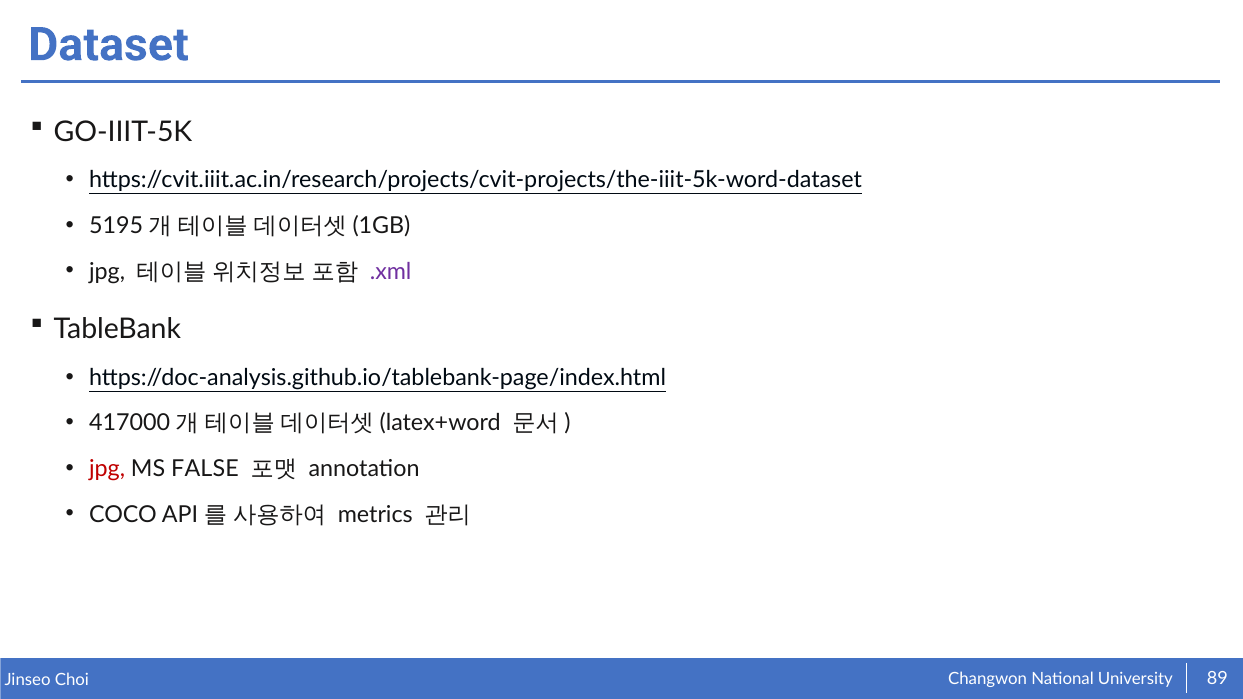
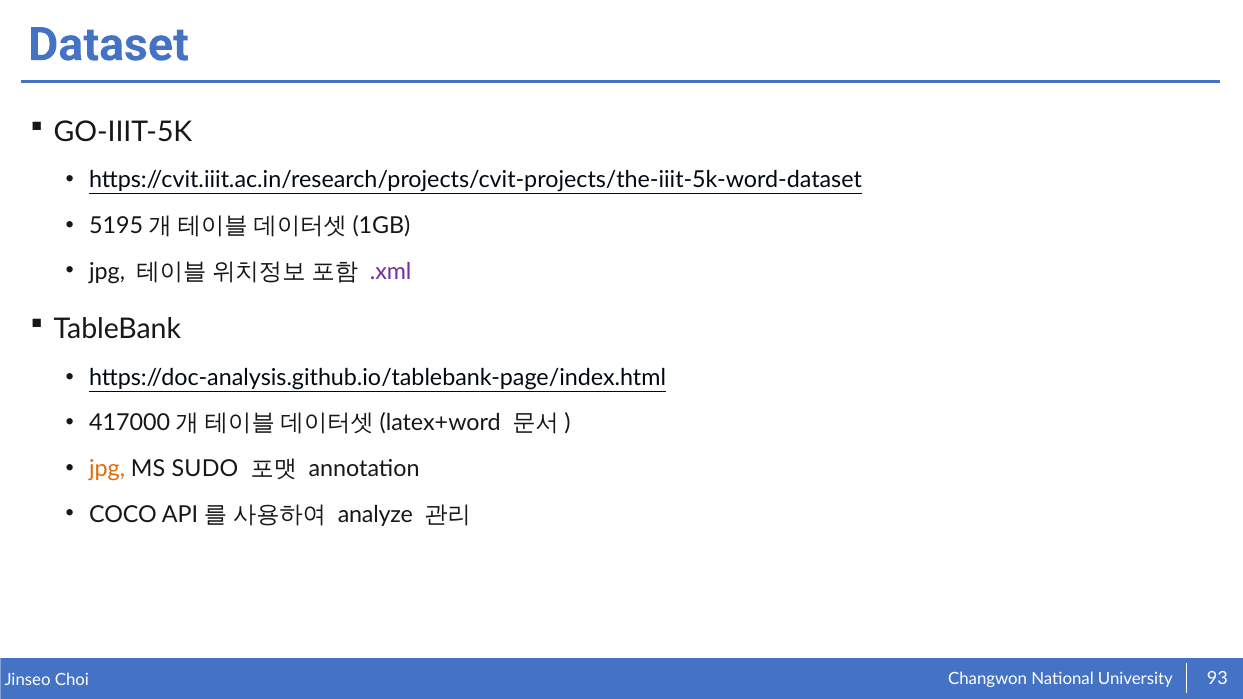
jpg colour: red -> orange (107, 469)
FALSE: FALSE -> SUDO (205, 469)
metrics: metrics -> analyze (375, 515)
89: 89 -> 93 (1217, 679)
